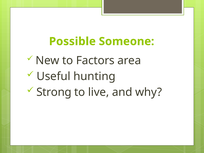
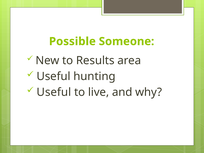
Factors: Factors -> Results (95, 60)
Strong: Strong -> Useful (54, 92)
